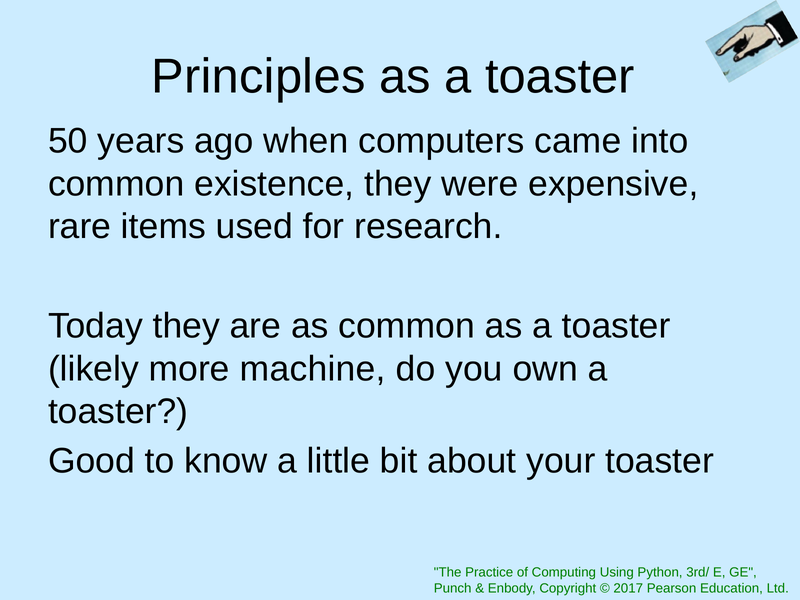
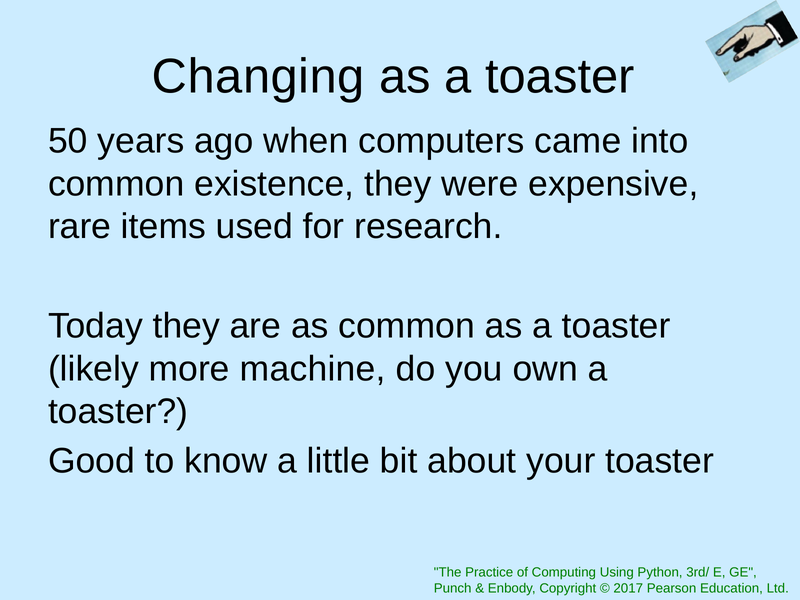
Principles: Principles -> Changing (258, 77)
